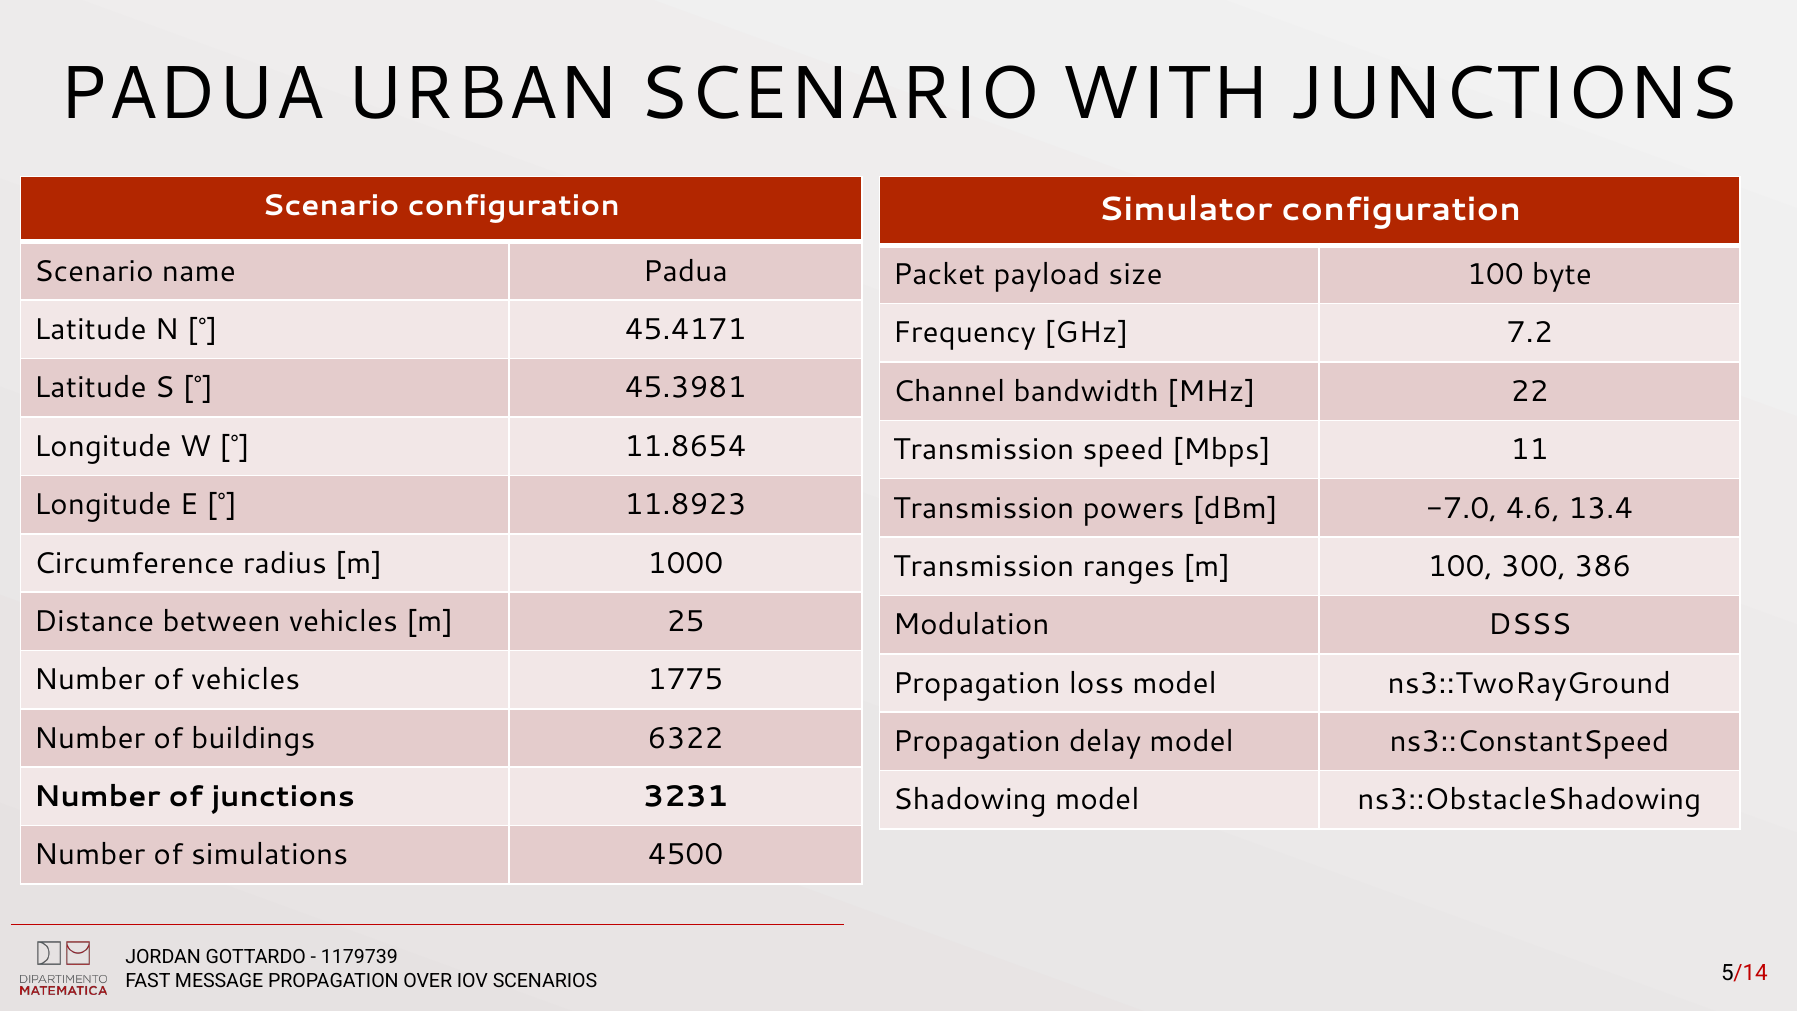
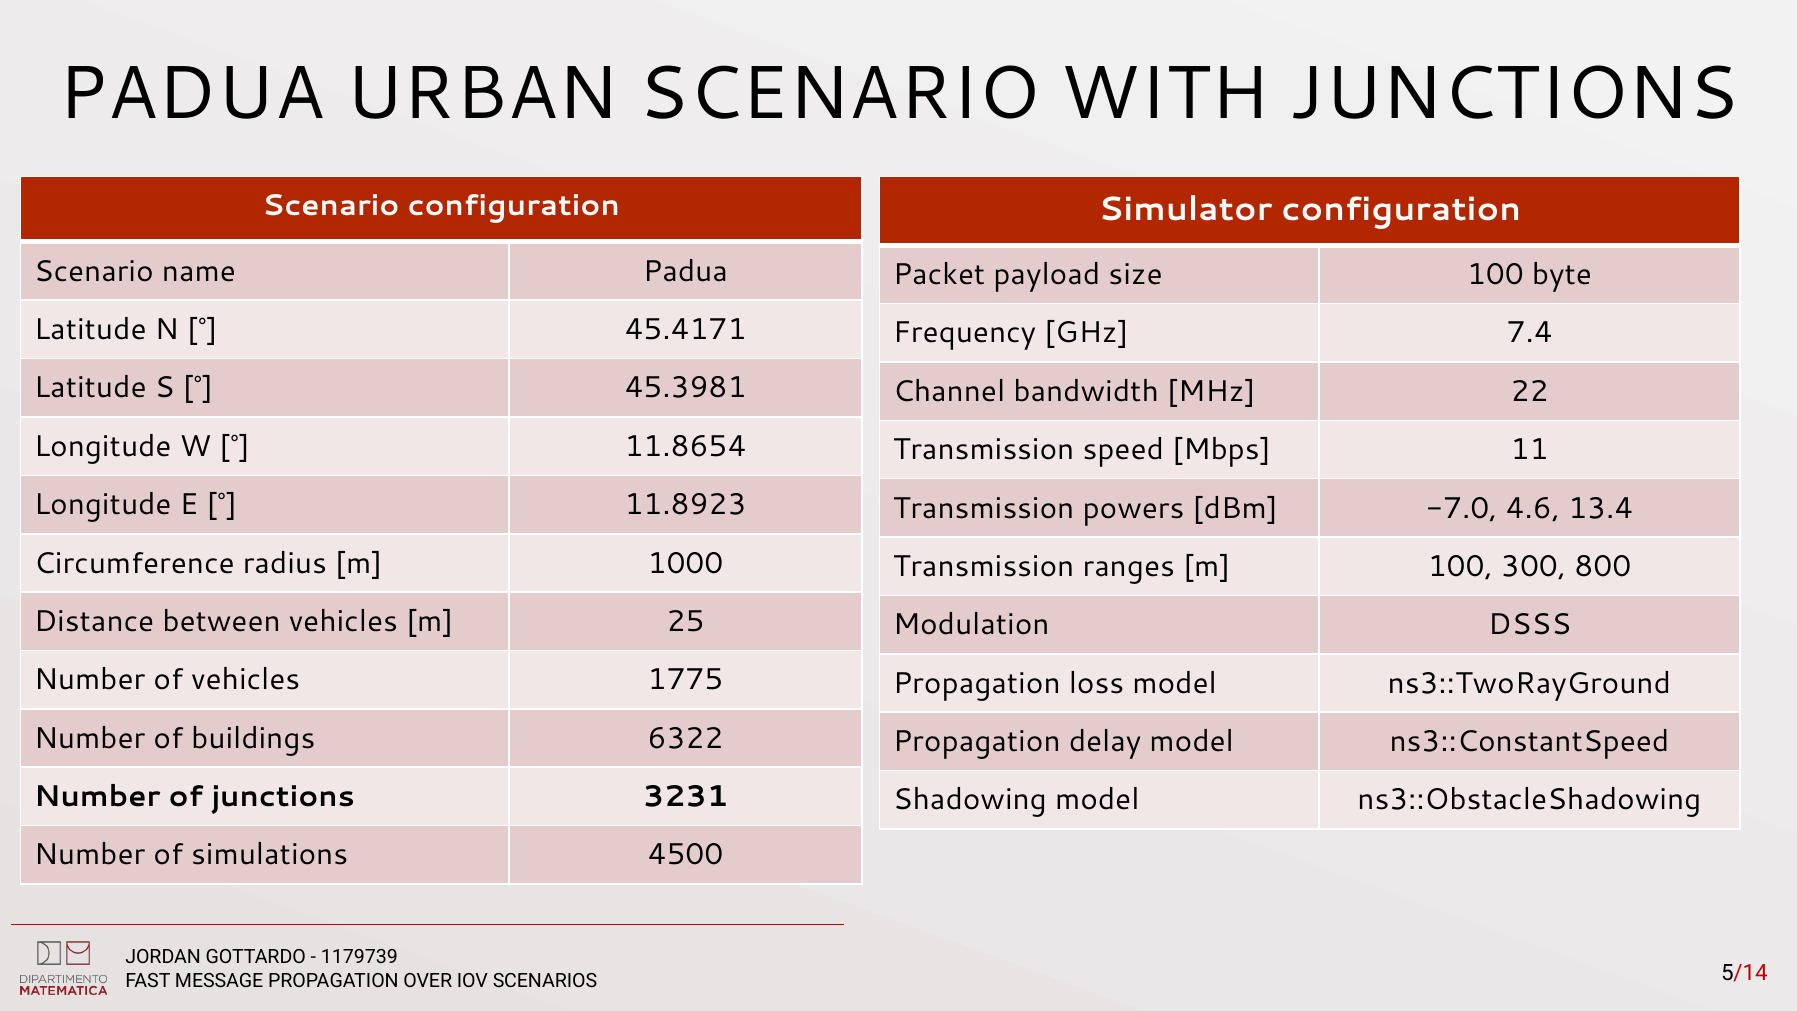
7.2: 7.2 -> 7.4 (1530, 333)
386: 386 -> 800 (1603, 566)
